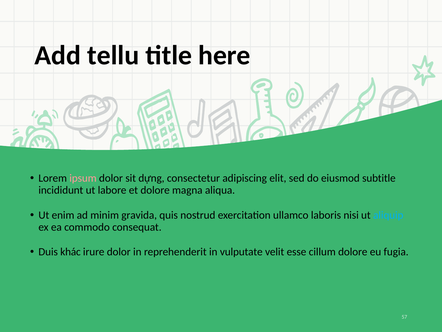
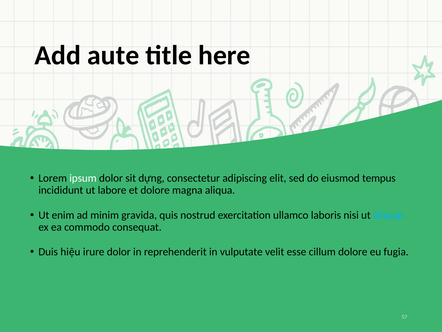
tellu: tellu -> aute (113, 55)
ipsum colour: pink -> white (83, 178)
subtitle: subtitle -> tempus (379, 178)
khác: khác -> hiệu (70, 252)
